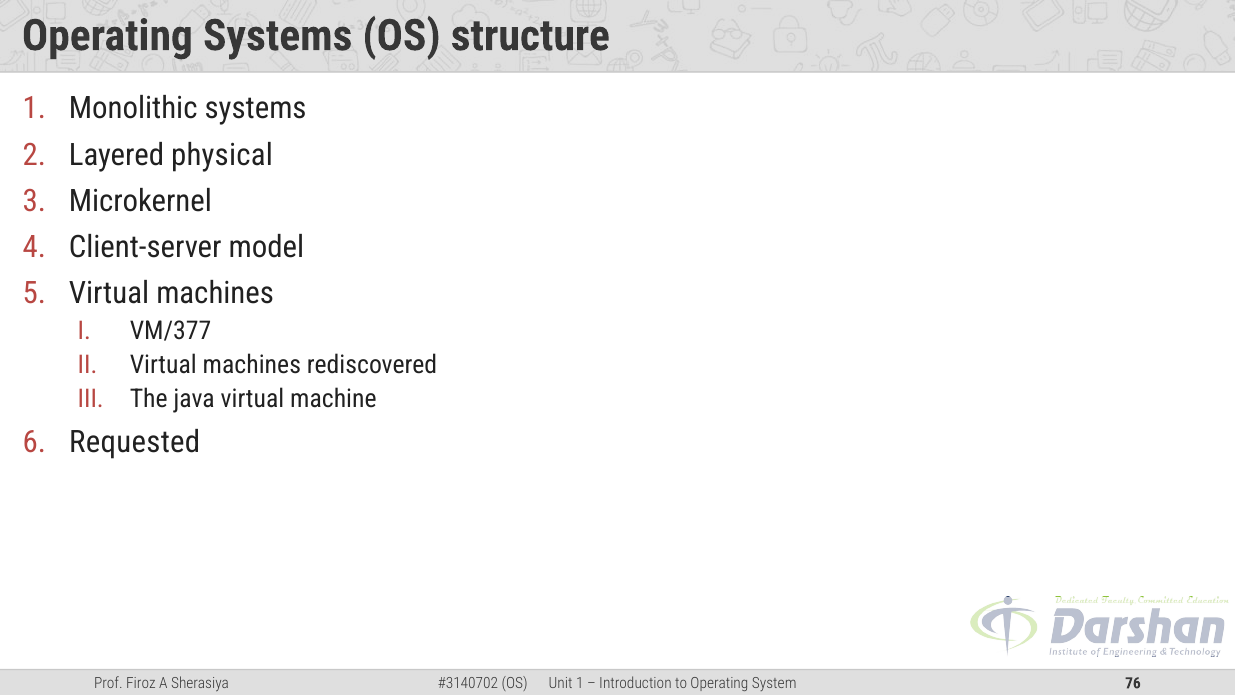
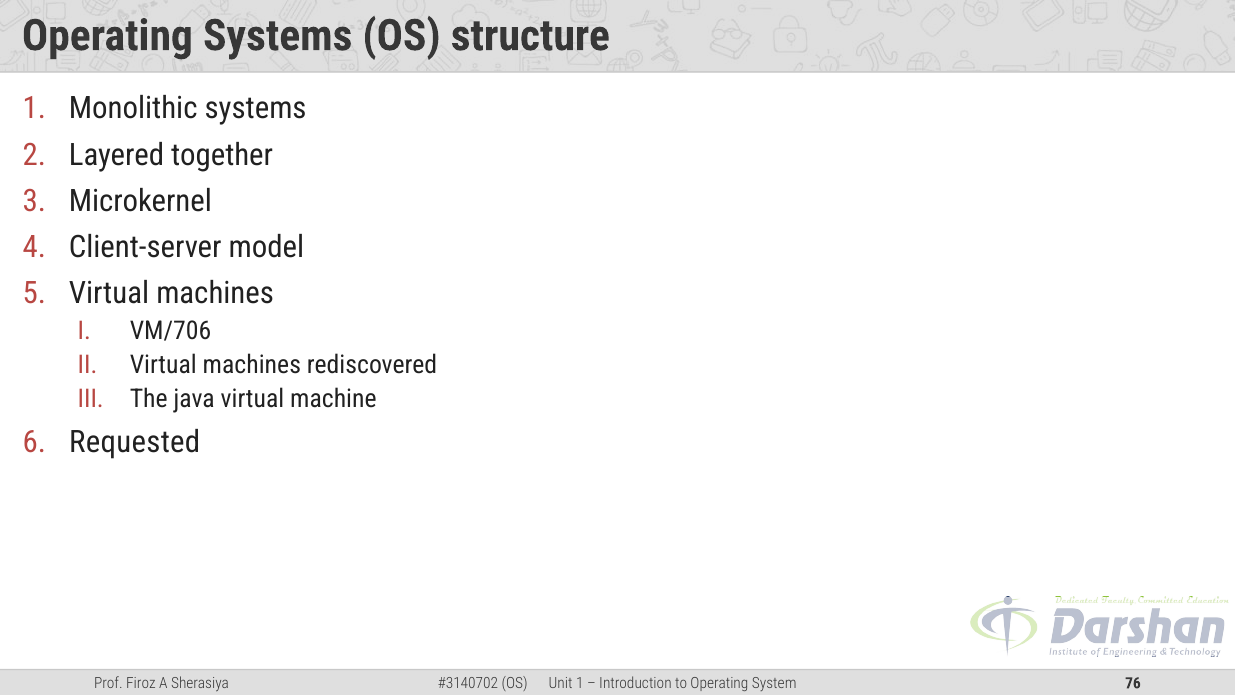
physical: physical -> together (222, 155)
VM/377: VM/377 -> VM/706 (171, 330)
